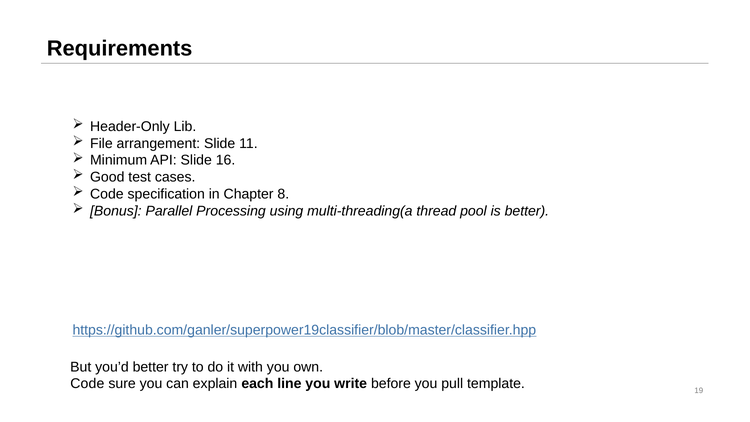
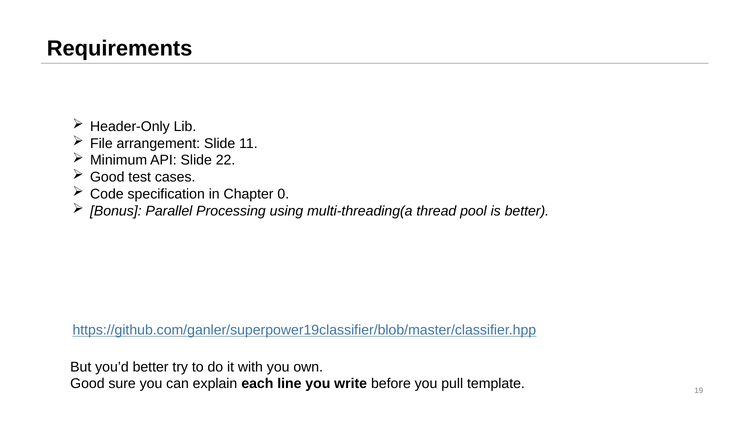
16: 16 -> 22 (226, 160)
8: 8 -> 0 (283, 194)
Code: Code -> Good (87, 384)
